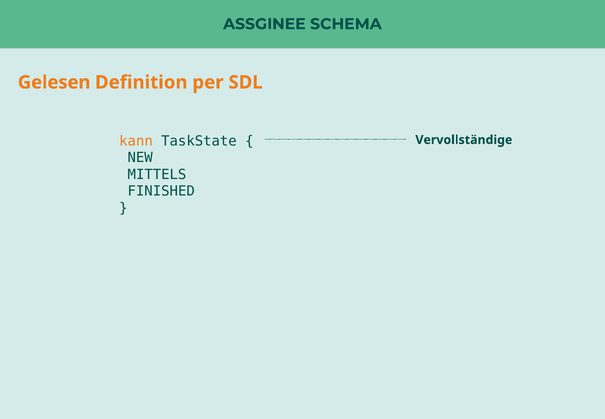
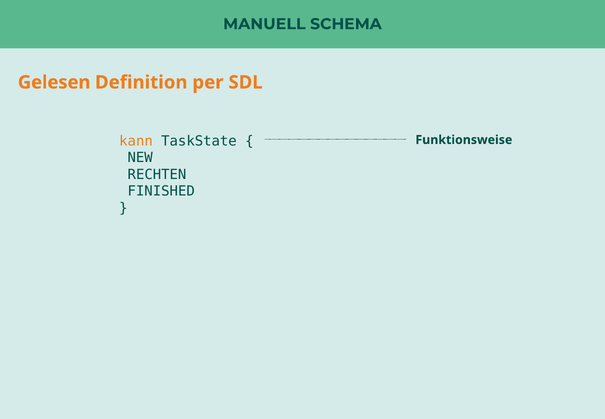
ASSGINEE: ASSGINEE -> MANUELL (264, 24)
Vervollständige: Vervollständige -> Funktionsweise (464, 140)
MITTELS: MITTELS -> RECHTEN (157, 174)
